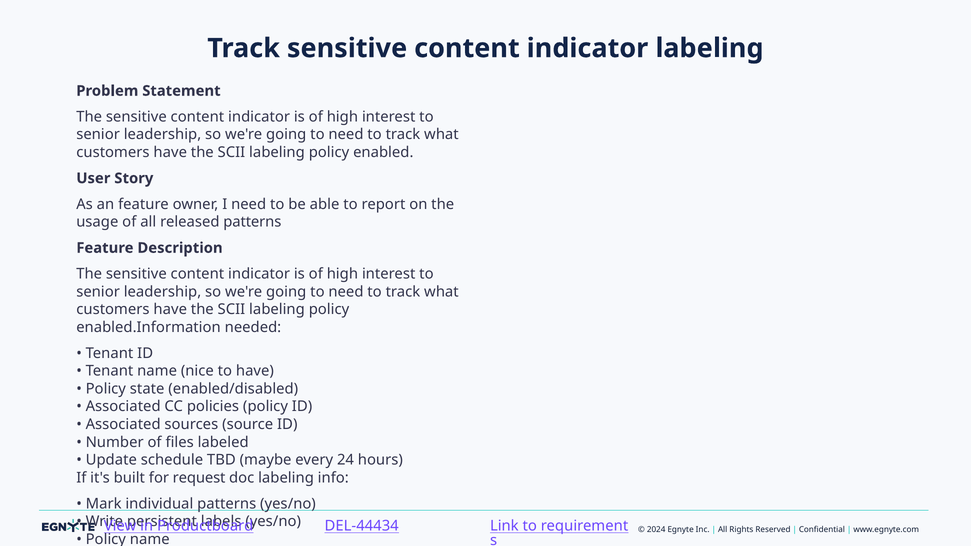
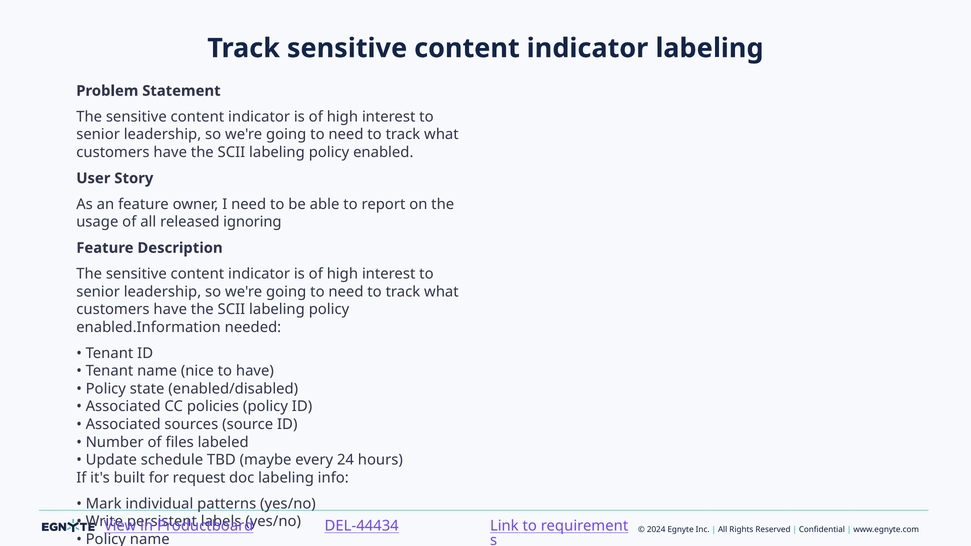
released patterns: patterns -> ignoring (252, 222)
